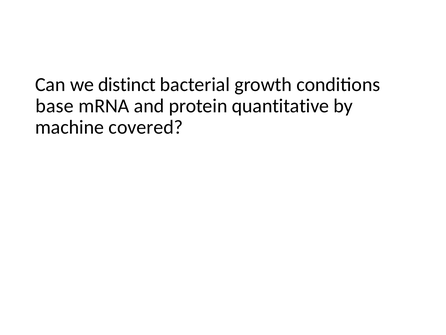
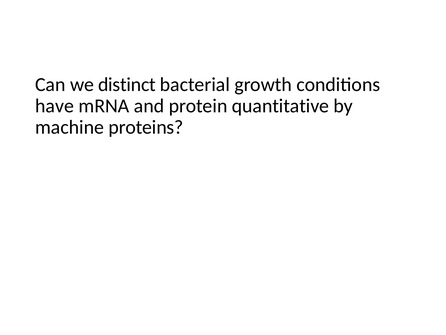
base: base -> have (55, 106)
covered: covered -> proteins (146, 127)
